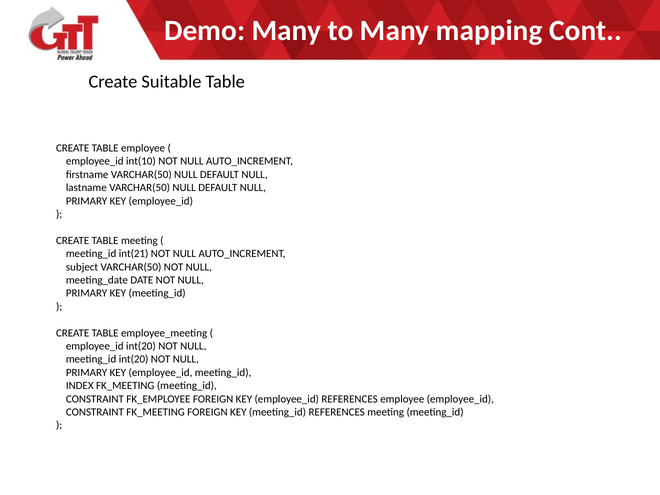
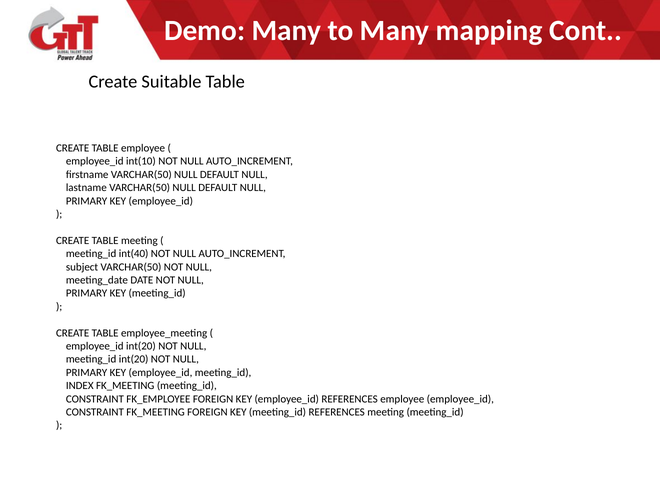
int(21: int(21 -> int(40 (134, 254)
